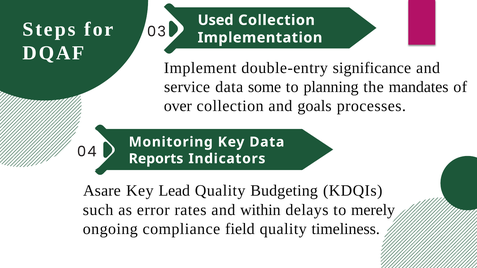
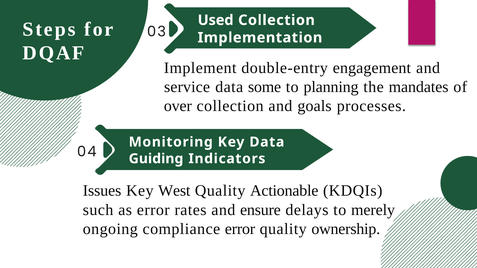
significance: significance -> engagement (372, 68)
Reports: Reports -> Guiding (156, 159)
Asare: Asare -> Issues (102, 191)
Lead: Lead -> West (174, 191)
Budgeting: Budgeting -> Actionable (284, 191)
within: within -> ensure (260, 210)
compliance field: field -> error (240, 229)
timeliness: timeliness -> ownership (346, 229)
